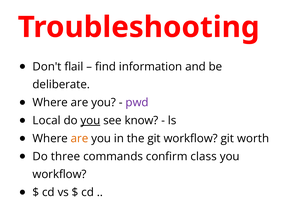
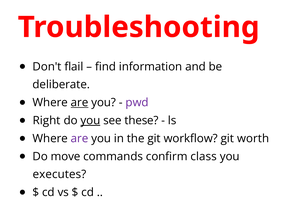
are underline: none -> present (80, 103)
Local: Local -> Right (47, 120)
know: know -> these (142, 120)
are colour: orange -> purple (80, 138)
three: three -> move (66, 156)
workflow: workflow -> executes (59, 174)
